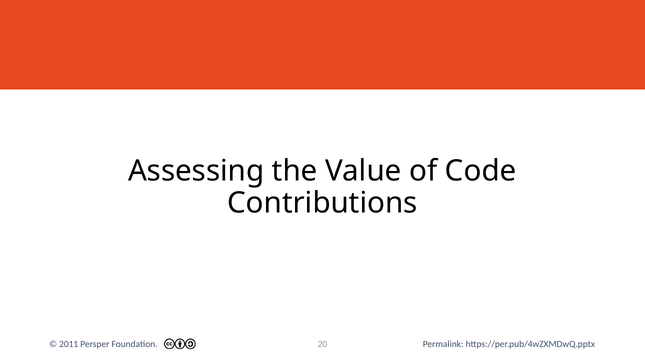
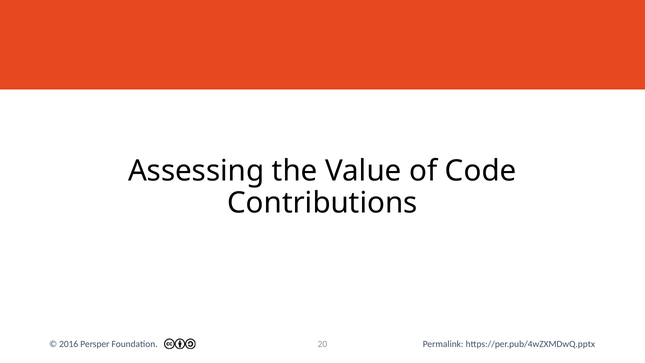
2011: 2011 -> 2016 (69, 344)
